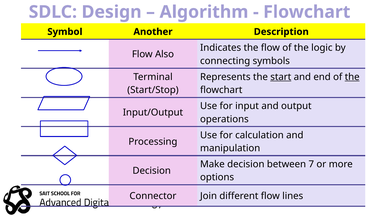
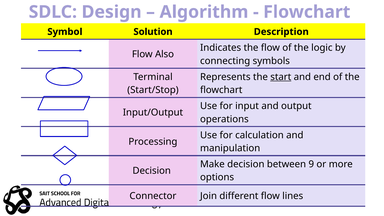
Another: Another -> Solution (153, 32)
the underline: present -> none (352, 77)
7: 7 -> 9 (311, 164)
